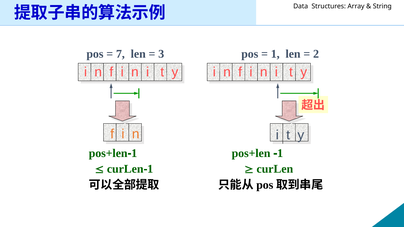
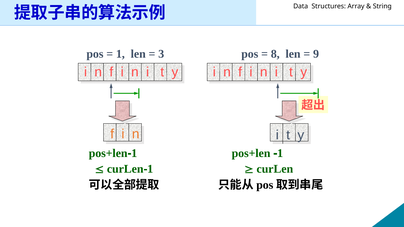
7: 7 -> 1 (120, 54)
1: 1 -> 8 (275, 54)
2: 2 -> 9 (316, 54)
